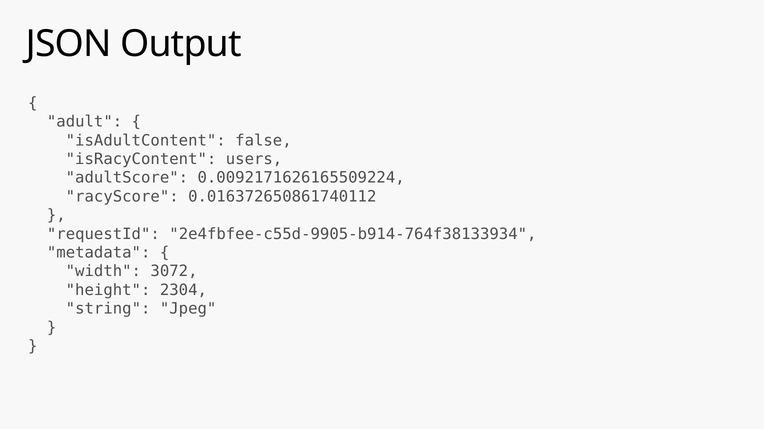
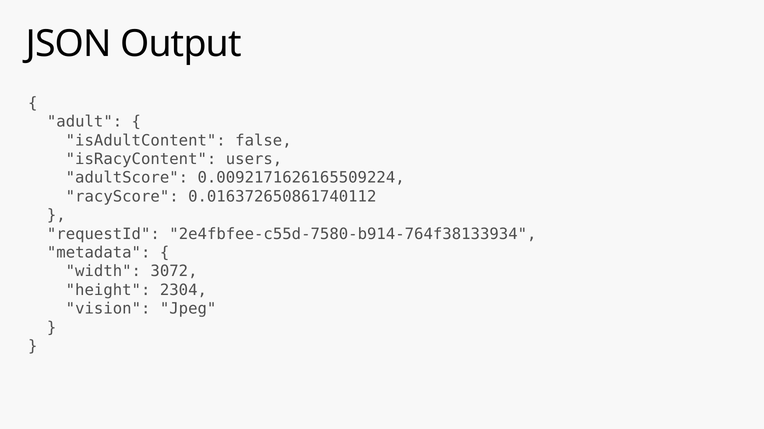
2e4fbfee-c55d-9905-b914-764f38133934: 2e4fbfee-c55d-9905-b914-764f38133934 -> 2e4fbfee-c55d-7580-b914-764f38133934 (353, 234)
string: string -> vision (108, 309)
